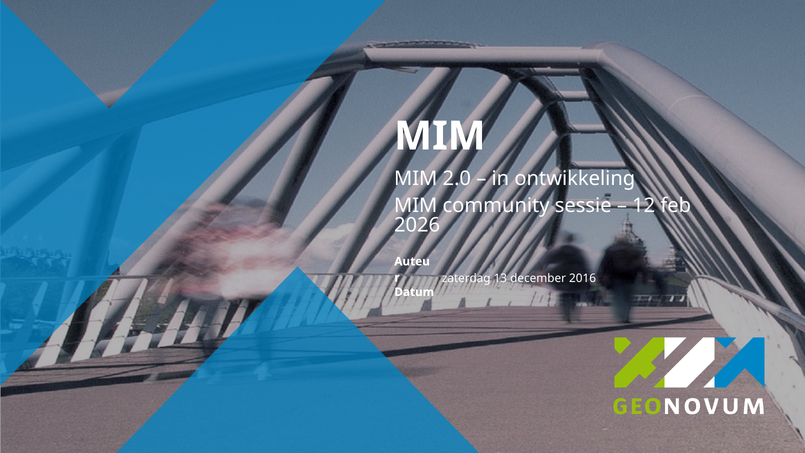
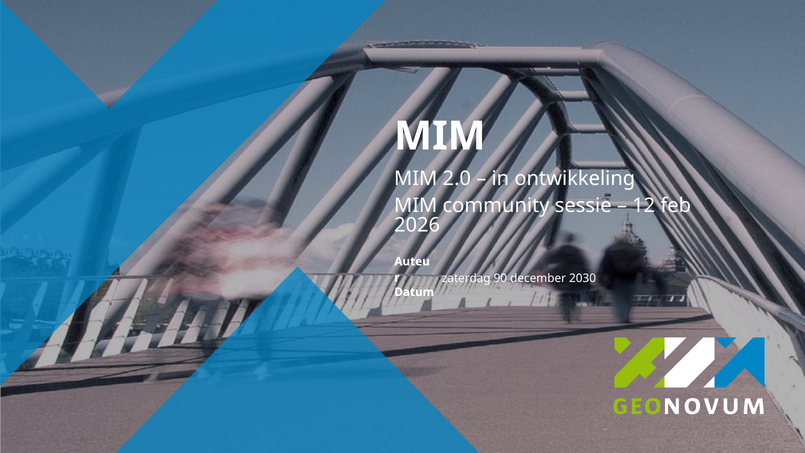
13: 13 -> 90 (500, 278)
2016: 2016 -> 2030 (583, 278)
